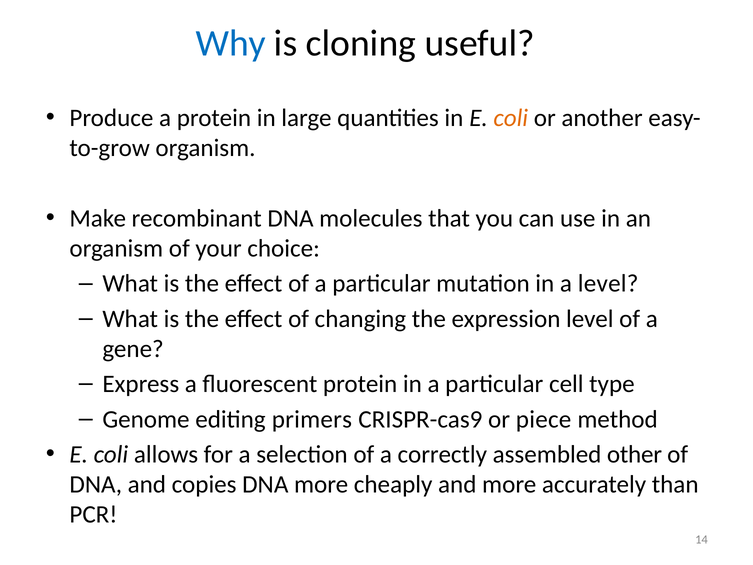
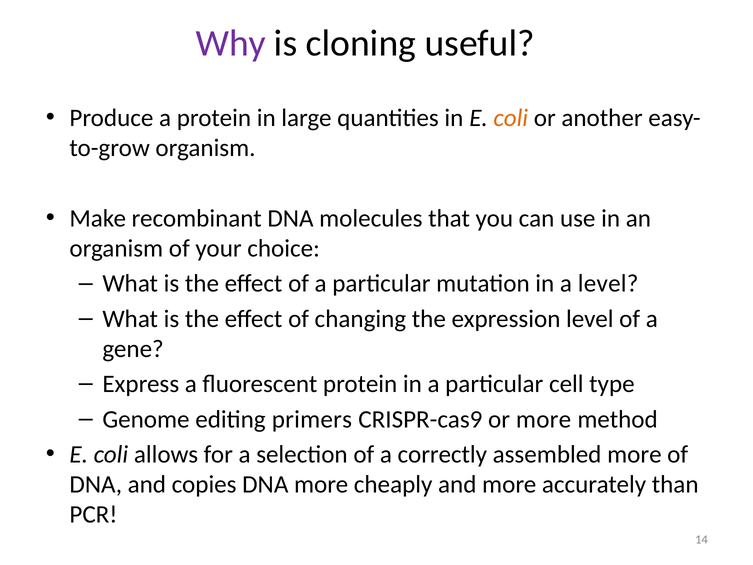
Why colour: blue -> purple (231, 43)
or piece: piece -> more (544, 419)
assembled other: other -> more (634, 454)
